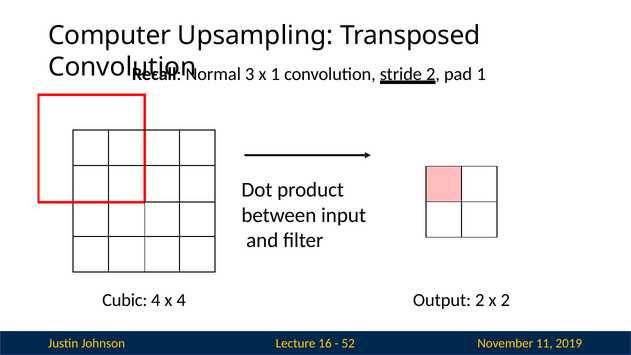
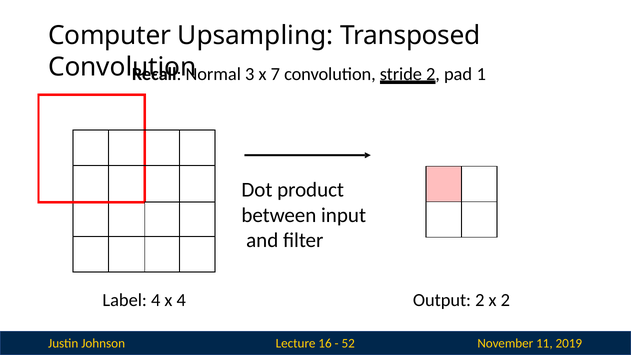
x 1: 1 -> 7 (275, 74)
Cubic: Cubic -> Label (125, 300)
